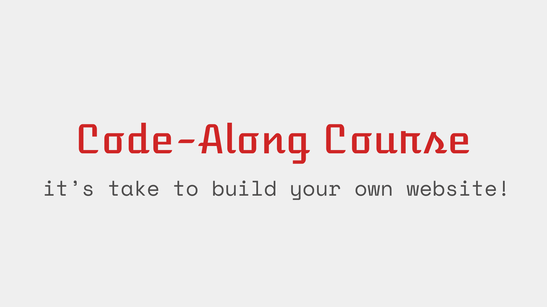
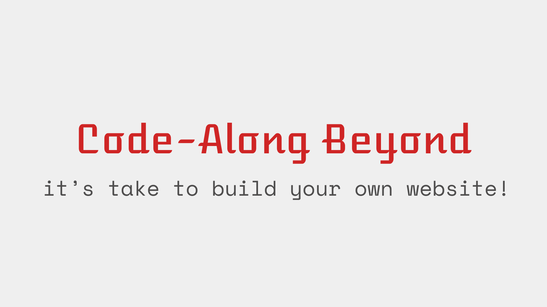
Course: Course -> Beyond (397, 141)
